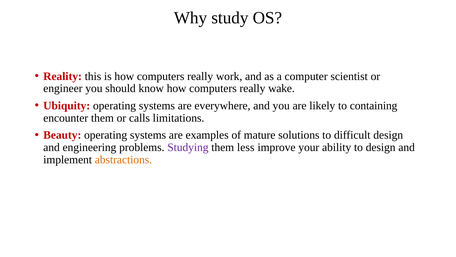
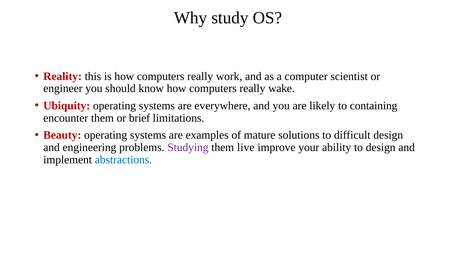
calls: calls -> brief (140, 118)
less: less -> live (246, 147)
abstractions colour: orange -> blue (123, 159)
